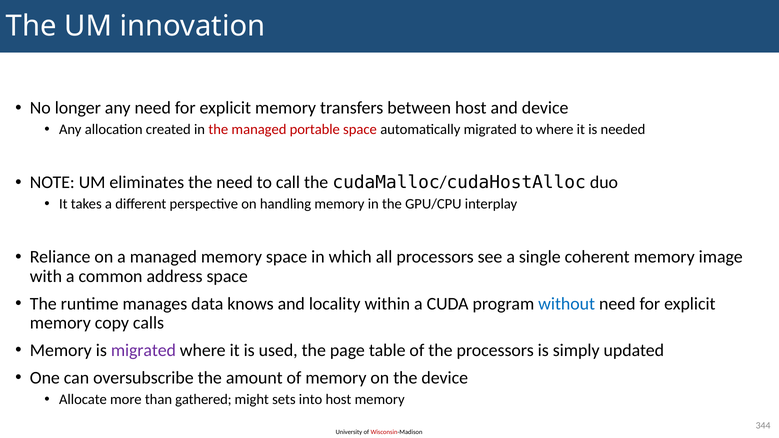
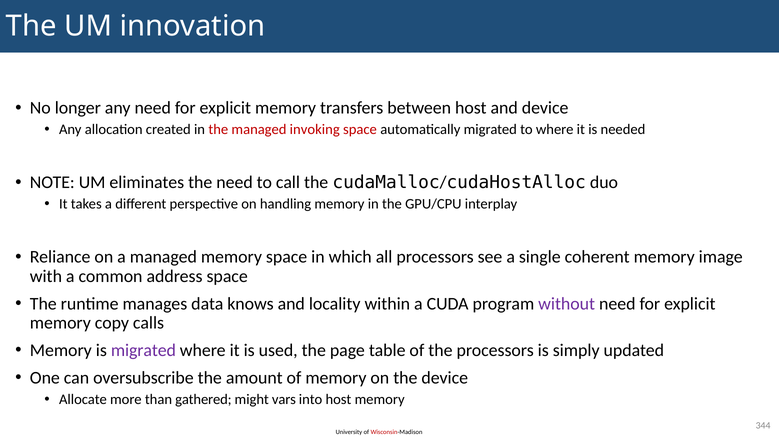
portable: portable -> invoking (315, 130)
without colour: blue -> purple (567, 304)
sets: sets -> vars (284, 400)
